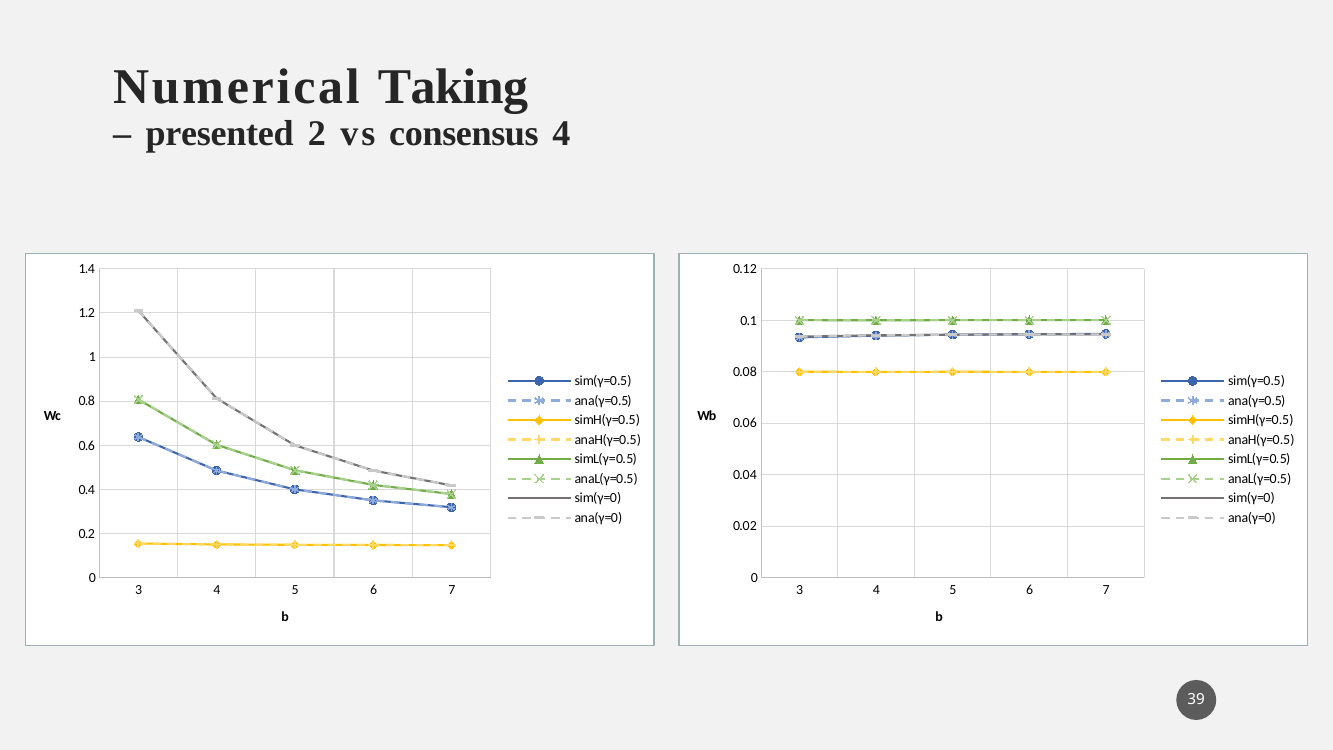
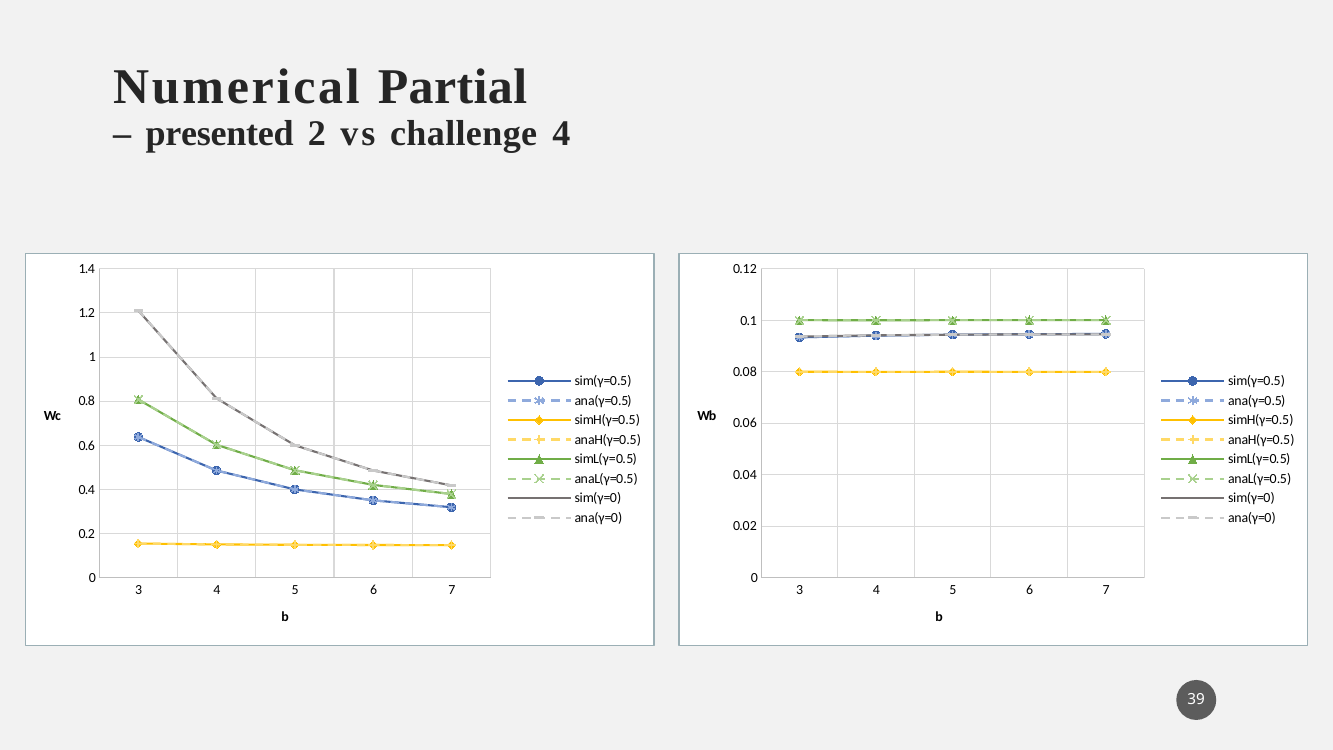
Taking: Taking -> Partial (452, 87)
consensus: consensus -> challenge (464, 133)
